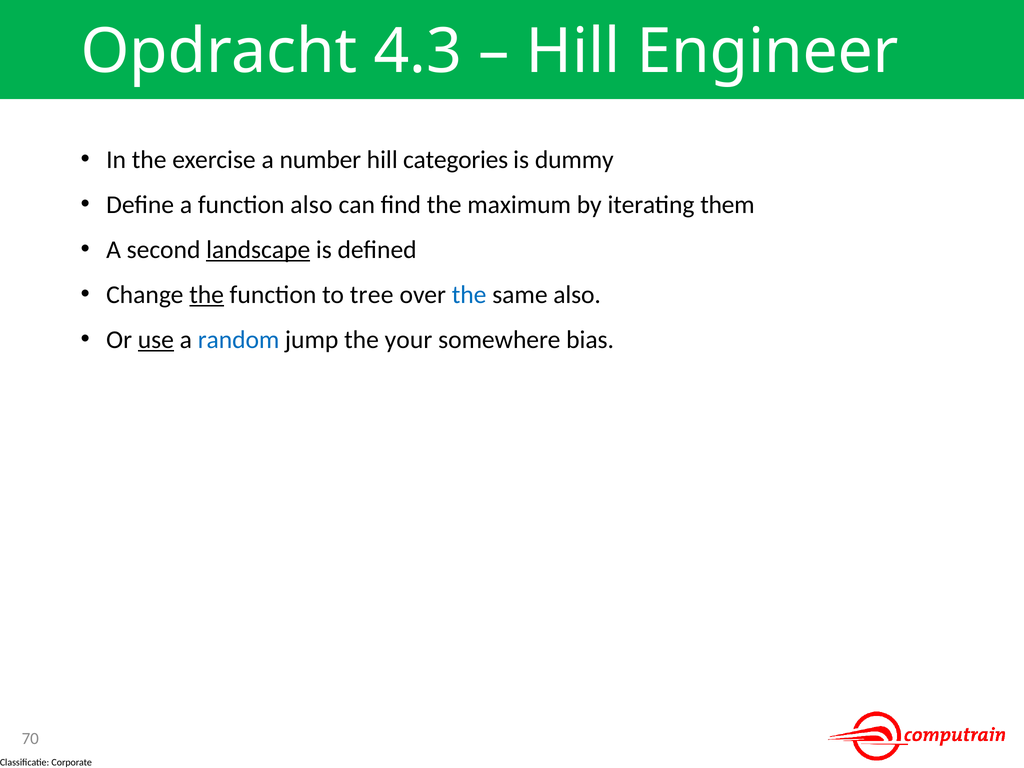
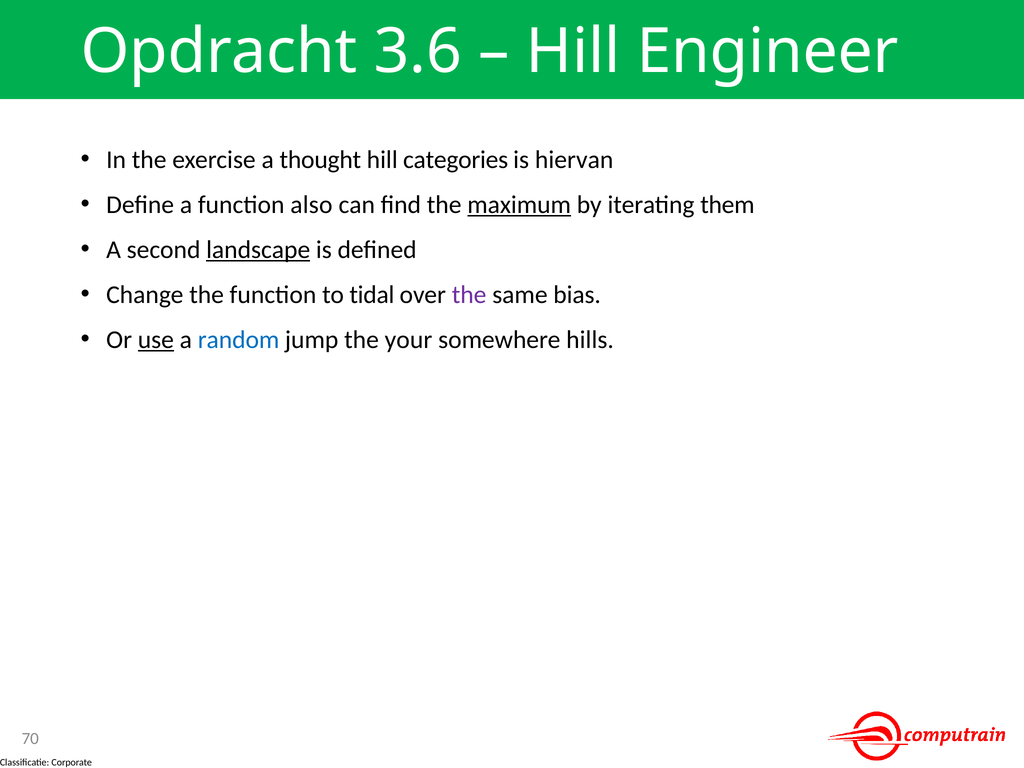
4.3: 4.3 -> 3.6 (418, 52)
number: number -> thought (320, 160)
dummy: dummy -> hiervan (574, 160)
maximum underline: none -> present (519, 205)
the underline: present -> none (207, 295)
tree: tree -> tidal (372, 295)
the colour: blue -> purple (469, 295)
same also: also -> bias (577, 295)
bias: bias -> hills (590, 340)
